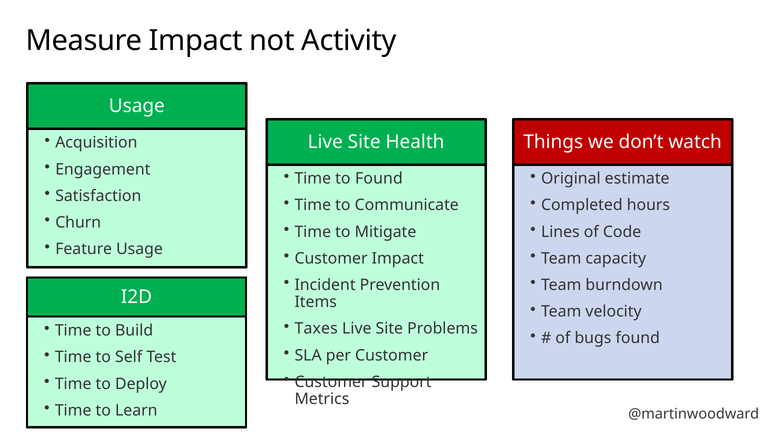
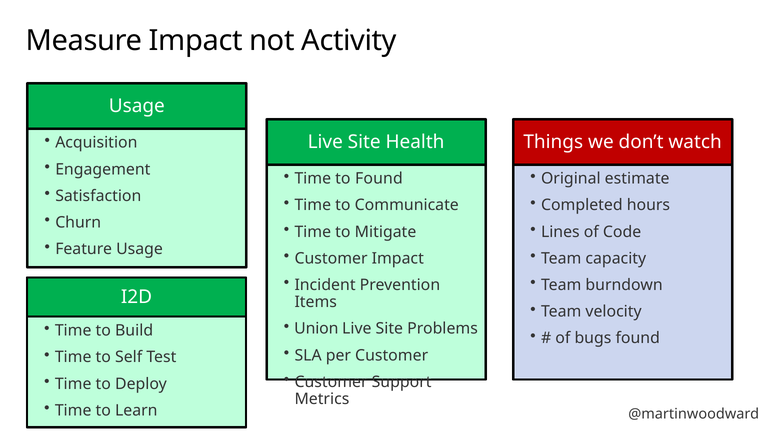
Taxes: Taxes -> Union (316, 329)
